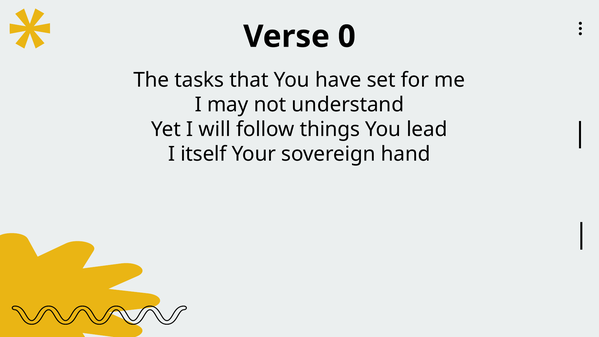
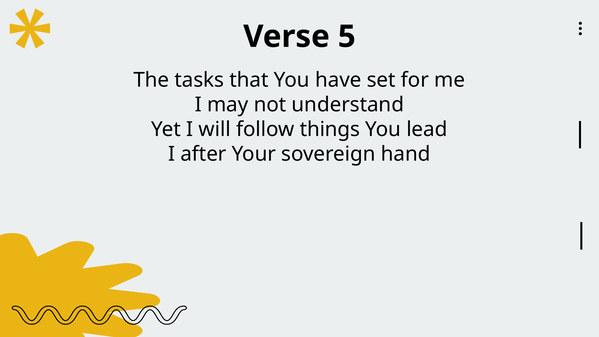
0: 0 -> 5 (347, 37)
itself: itself -> after (203, 154)
